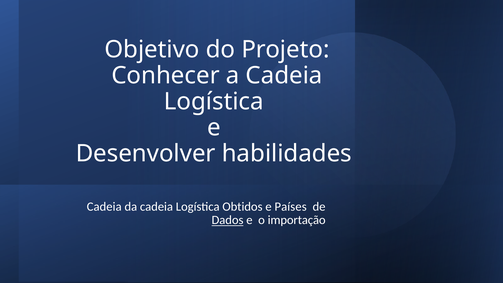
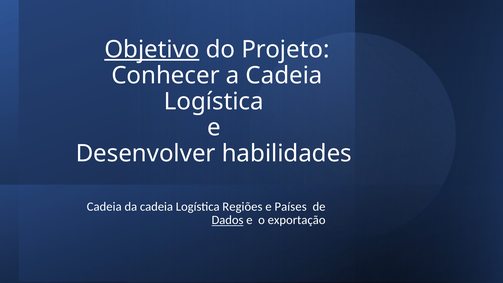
Objetivo underline: none -> present (152, 49)
Obtidos: Obtidos -> Regiões (242, 207)
importação: importação -> exportação (297, 220)
